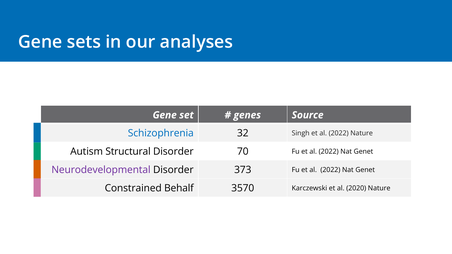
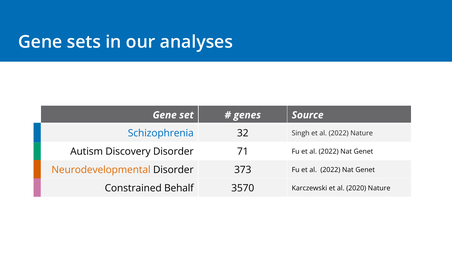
Structural: Structural -> Discovery (128, 152)
70: 70 -> 71 (243, 152)
Neurodevelopmental colour: purple -> orange (101, 170)
